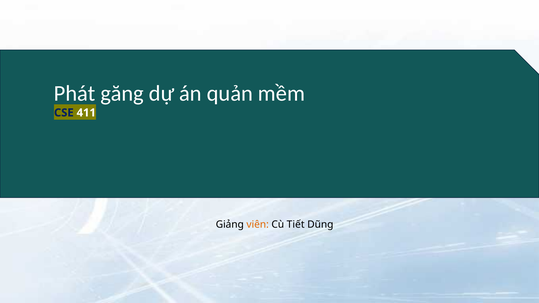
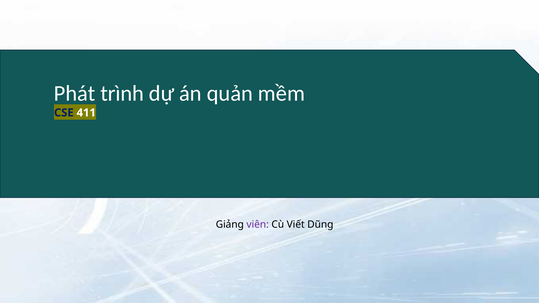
găng: găng -> trình (122, 93)
viên colour: orange -> purple (258, 224)
Tiết: Tiết -> Viết (296, 224)
